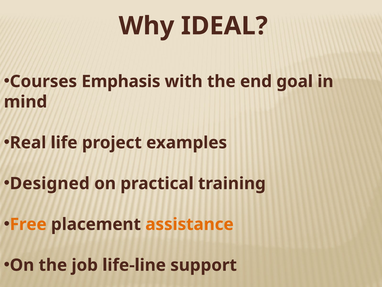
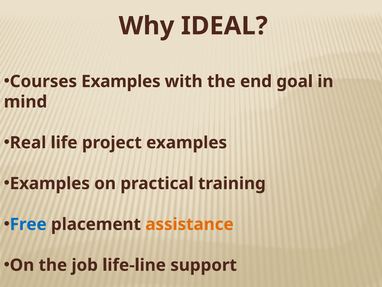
Courses Emphasis: Emphasis -> Examples (121, 81)
Designed: Designed -> Examples (50, 183)
Free colour: orange -> blue (28, 224)
